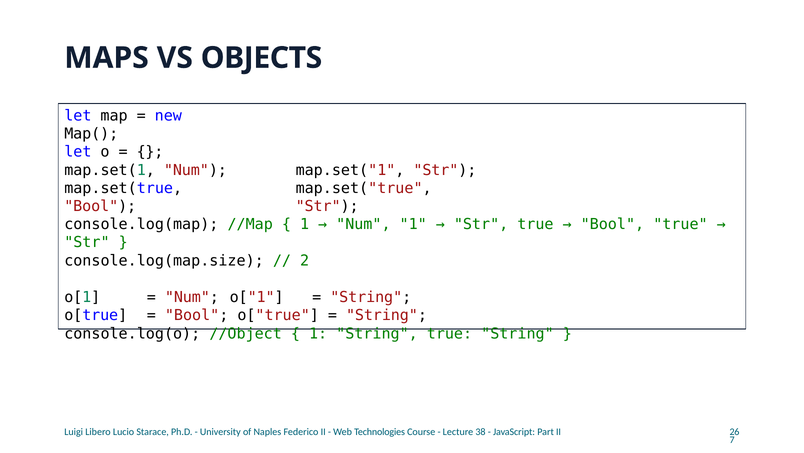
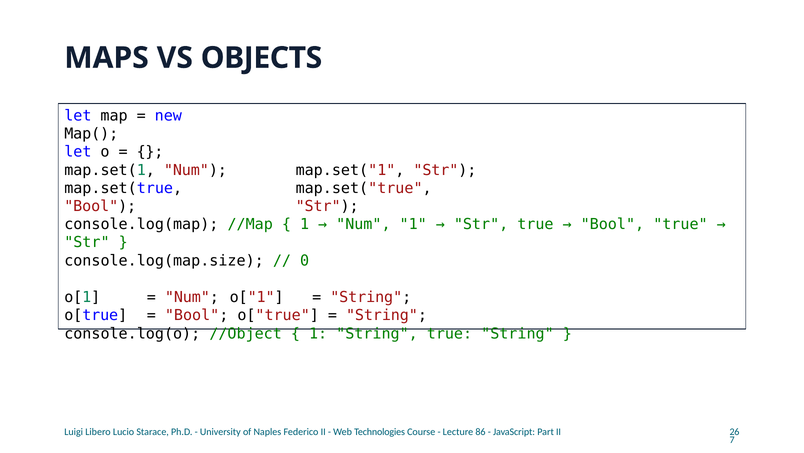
2: 2 -> 0 (305, 260)
38: 38 -> 86 (480, 431)
